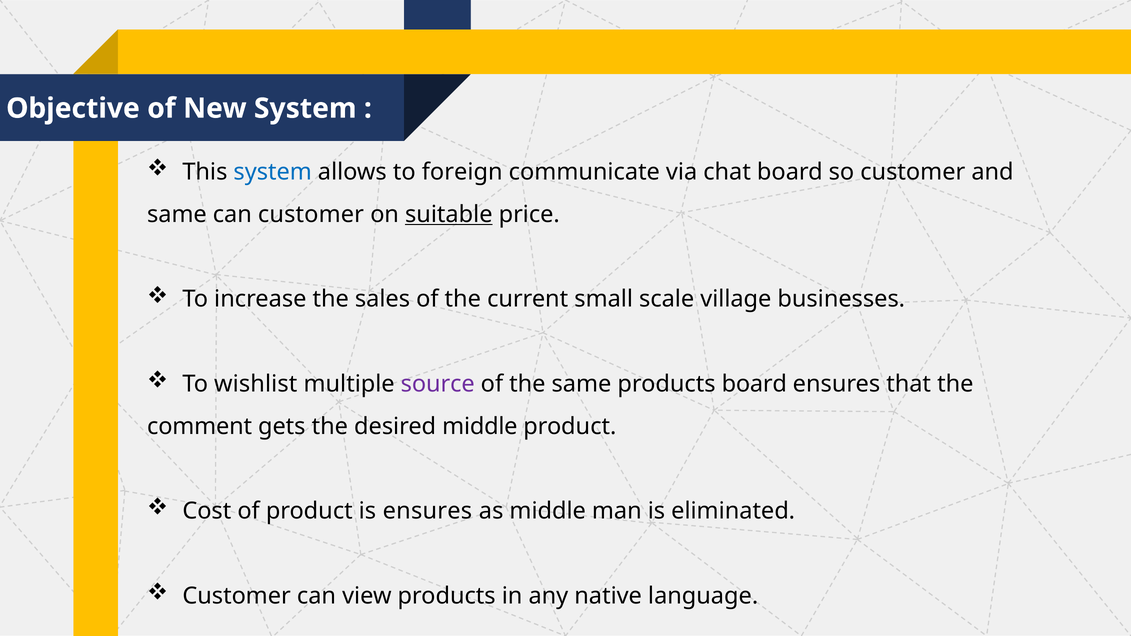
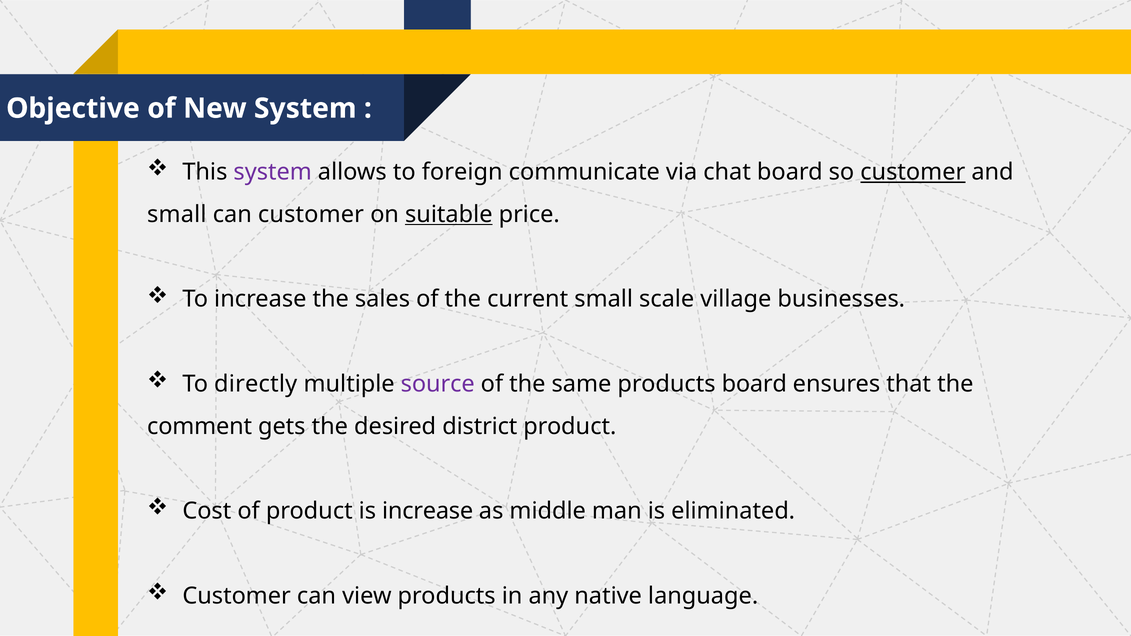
system colour: blue -> purple (273, 172)
customer underline: none -> present (913, 172)
same: same -> small (177, 214)
wishlist: wishlist -> directly (256, 384)
desired middle: middle -> district (480, 426)
is ensures: ensures -> increase (428, 511)
